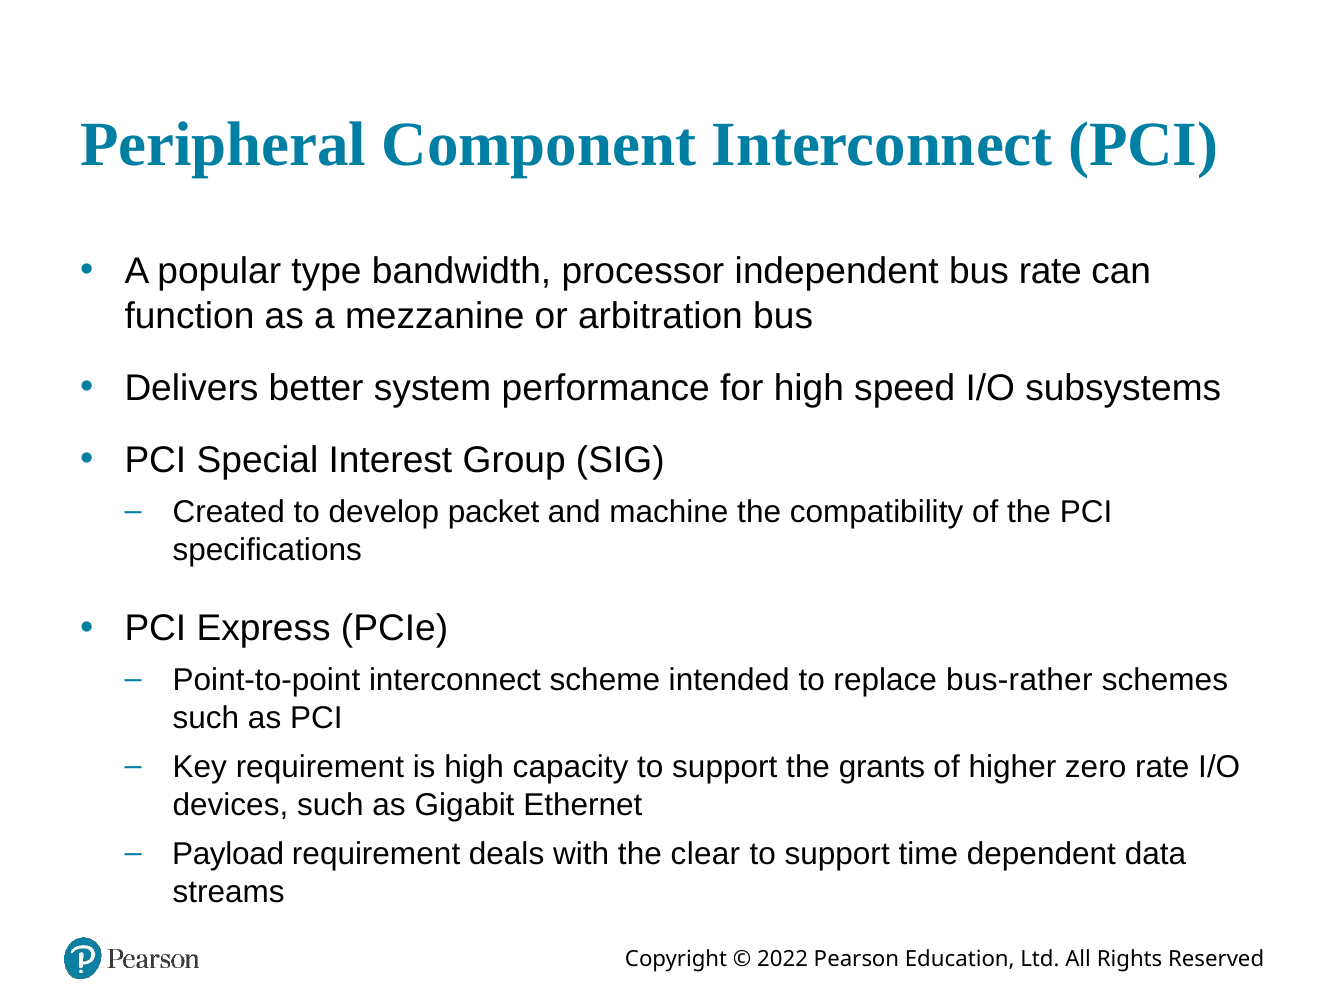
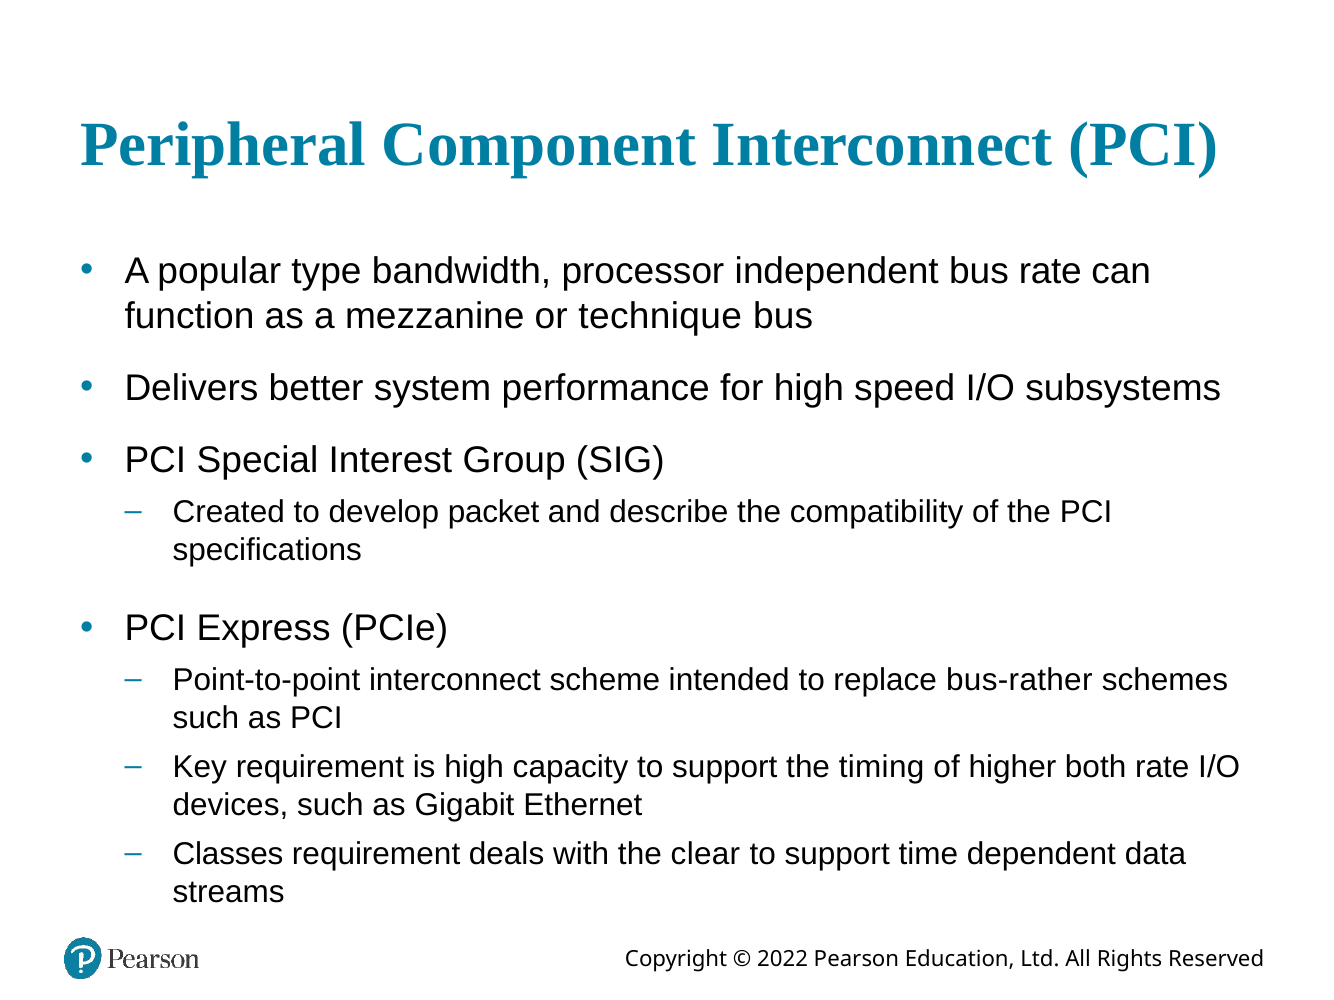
arbitration: arbitration -> technique (660, 316)
machine: machine -> describe (669, 513)
grants: grants -> timing (882, 768)
zero: zero -> both (1096, 768)
Payload: Payload -> Classes (228, 854)
